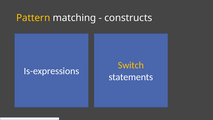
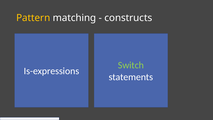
Switch colour: yellow -> light green (131, 65)
